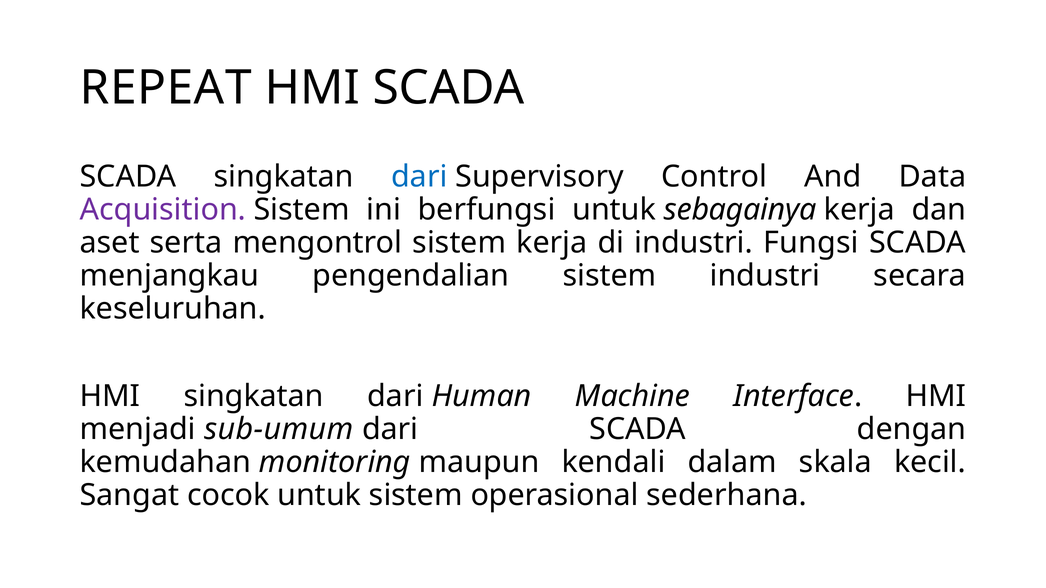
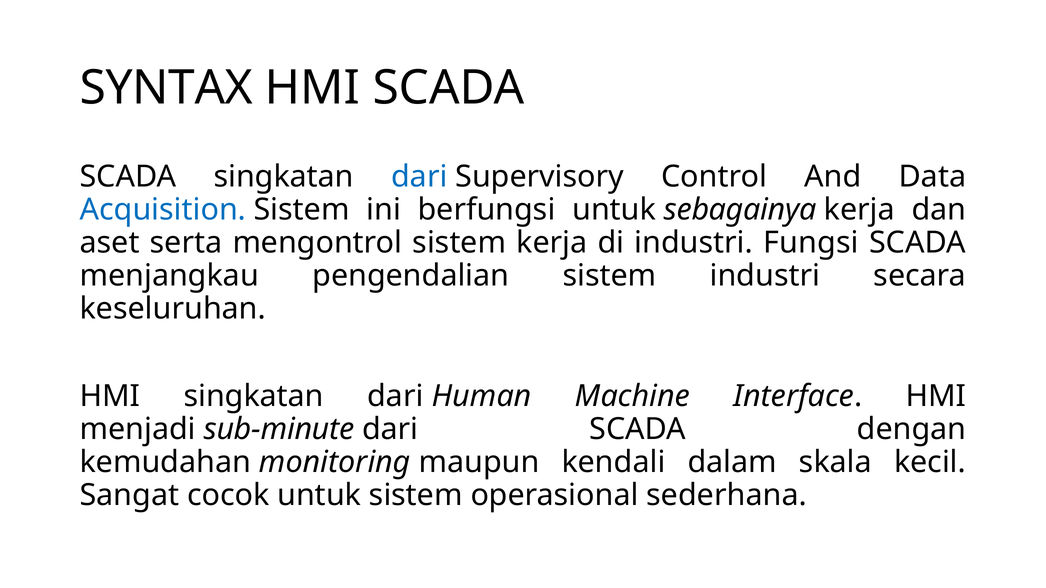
REPEAT: REPEAT -> SYNTAX (166, 88)
Acquisition colour: purple -> blue (163, 210)
sub-umum: sub-umum -> sub-minute (279, 429)
